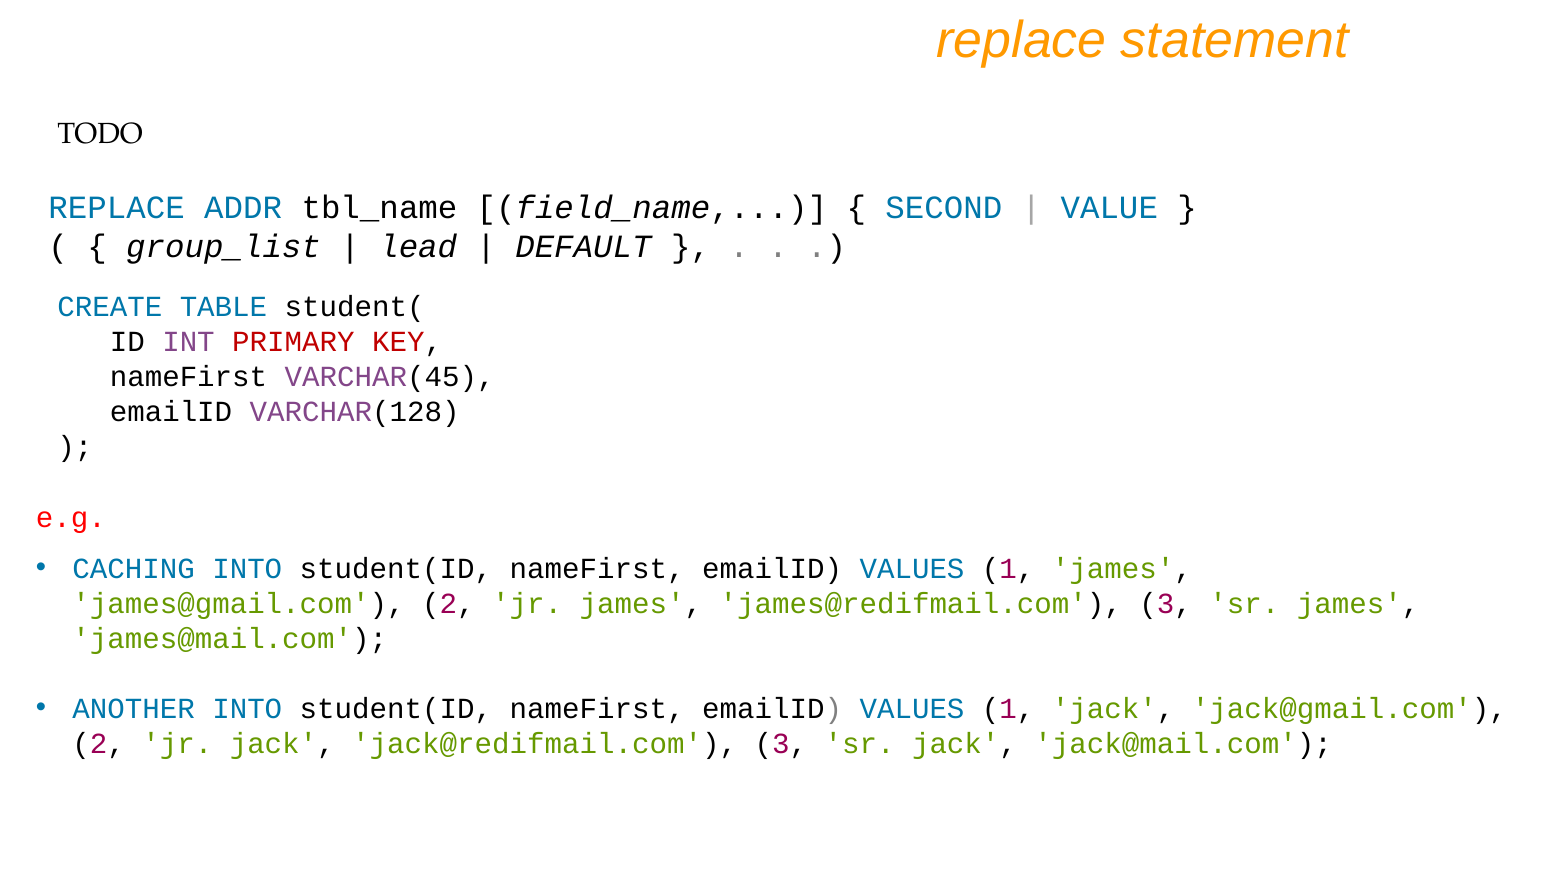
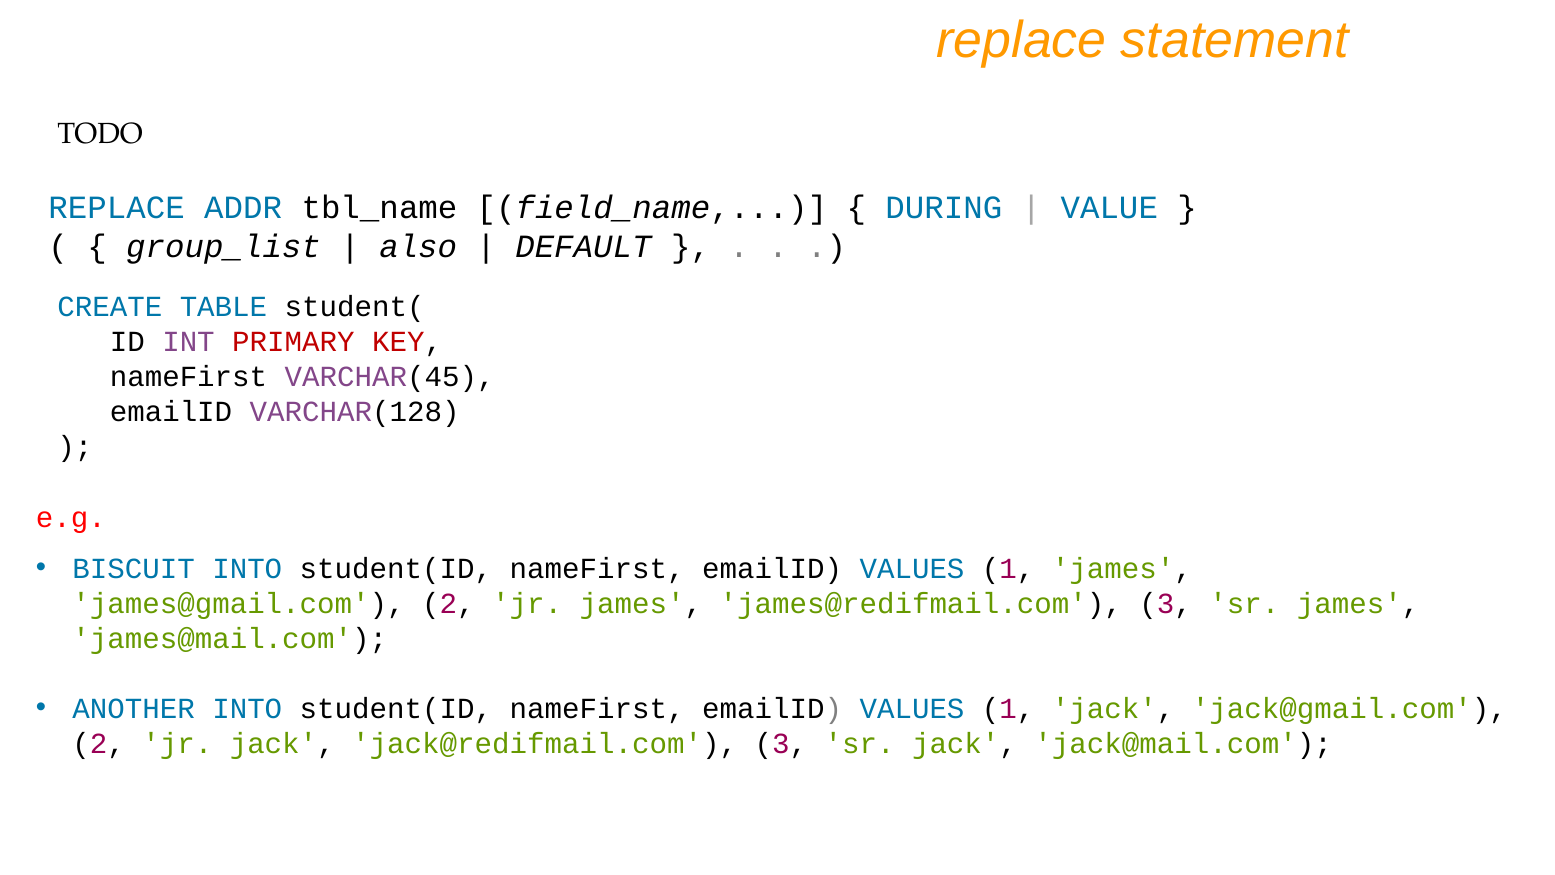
SECOND: SECOND -> DURING (944, 208)
lead: lead -> also (418, 246)
CACHING: CACHING -> BISCUIT (134, 568)
